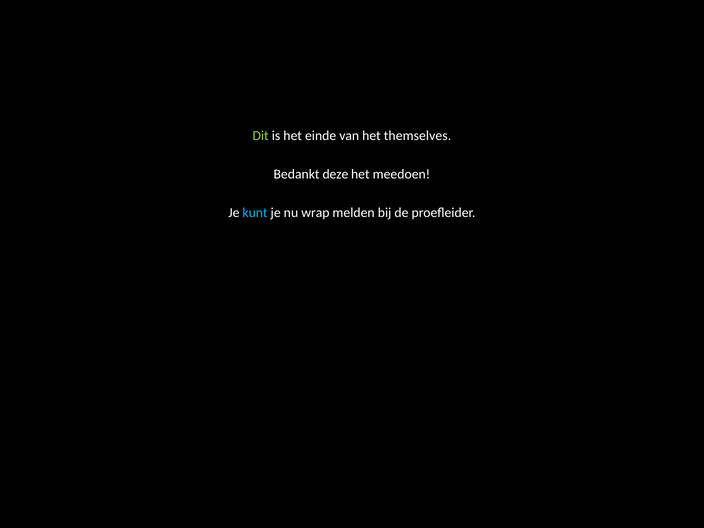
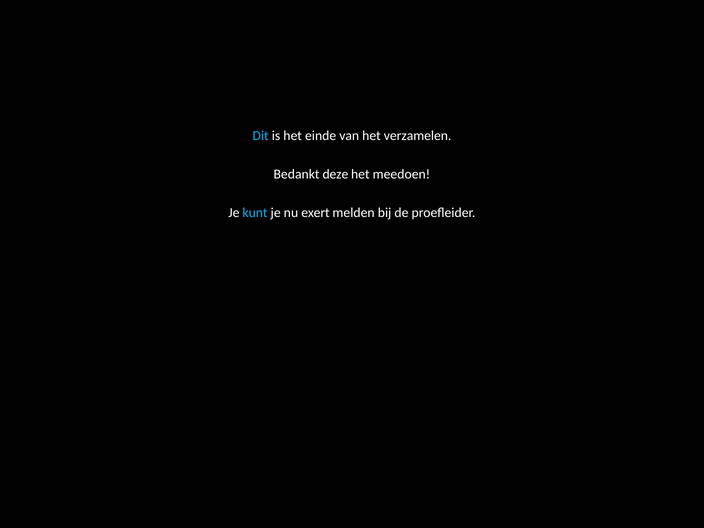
Dit colour: light green -> light blue (261, 136)
themselves: themselves -> verzamelen (418, 136)
wrap: wrap -> exert (315, 213)
